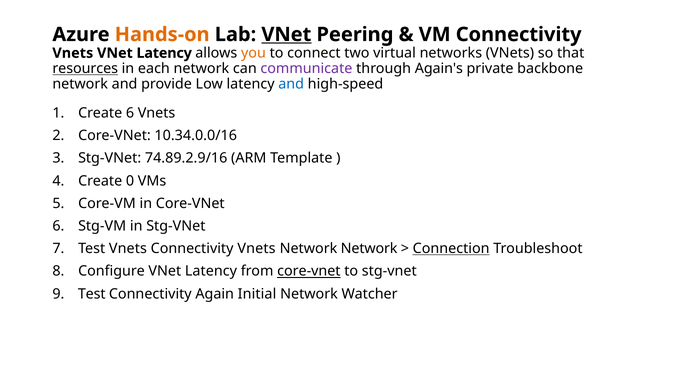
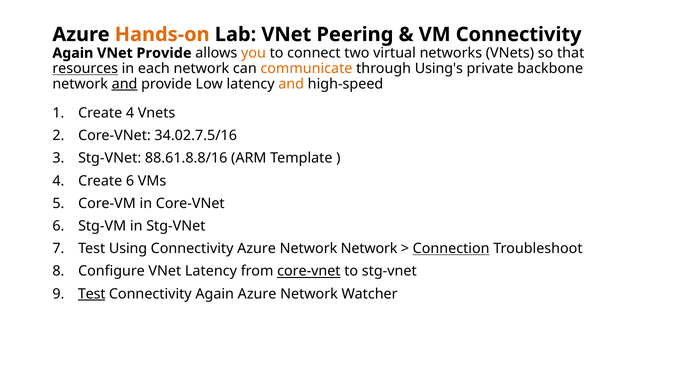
VNet underline: present -> none (286, 35)
Vnets: Vnets -> Again (73, 53)
Latency: Latency -> Provide (164, 53)
communicate colour: purple -> orange (306, 69)
Again's: Again's -> Using's (439, 69)
and underline: none -> present (125, 84)
and colour: blue -> orange (291, 84)
Create 6: 6 -> 4 (130, 113)
10.34.0.0/16: 10.34.0.0/16 -> 34.02.7.5/16 (196, 136)
74.89.2.9/16: 74.89.2.9/16 -> 88.61.8.8/16 (186, 158)
Create 0: 0 -> 6 (130, 181)
Test Vnets: Vnets -> Using (128, 249)
Vnets: Vnets -> Azure (257, 249)
Test underline: none -> present (92, 294)
Again Initial: Initial -> Azure (257, 294)
